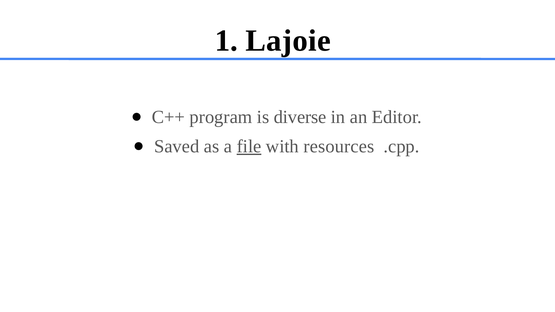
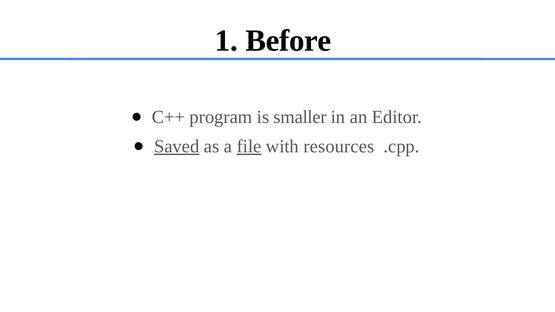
Lajoie: Lajoie -> Before (288, 41)
diverse: diverse -> smaller (300, 117)
Saved underline: none -> present (177, 146)
